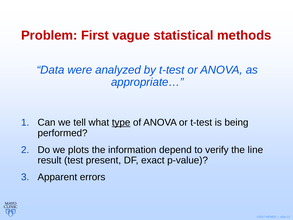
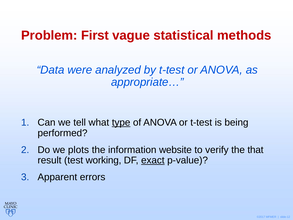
depend: depend -> website (175, 150)
line: line -> that (255, 150)
present: present -> working (104, 160)
exact underline: none -> present (153, 160)
